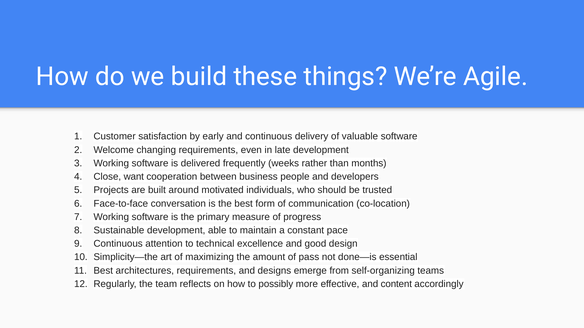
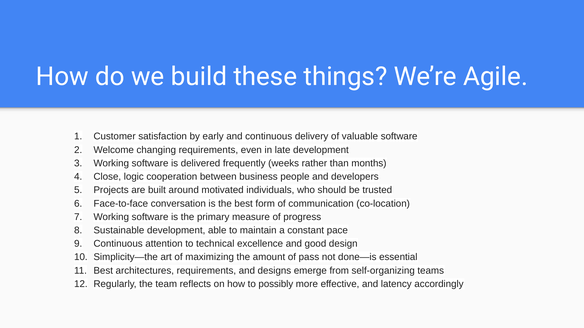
want: want -> logic (134, 177)
content: content -> latency (396, 284)
